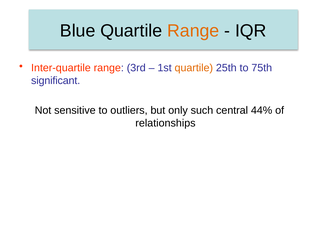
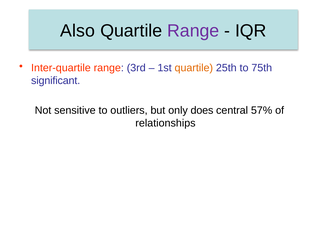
Blue: Blue -> Also (78, 31)
Range colour: orange -> purple (193, 31)
such: such -> does (202, 111)
44%: 44% -> 57% (262, 111)
